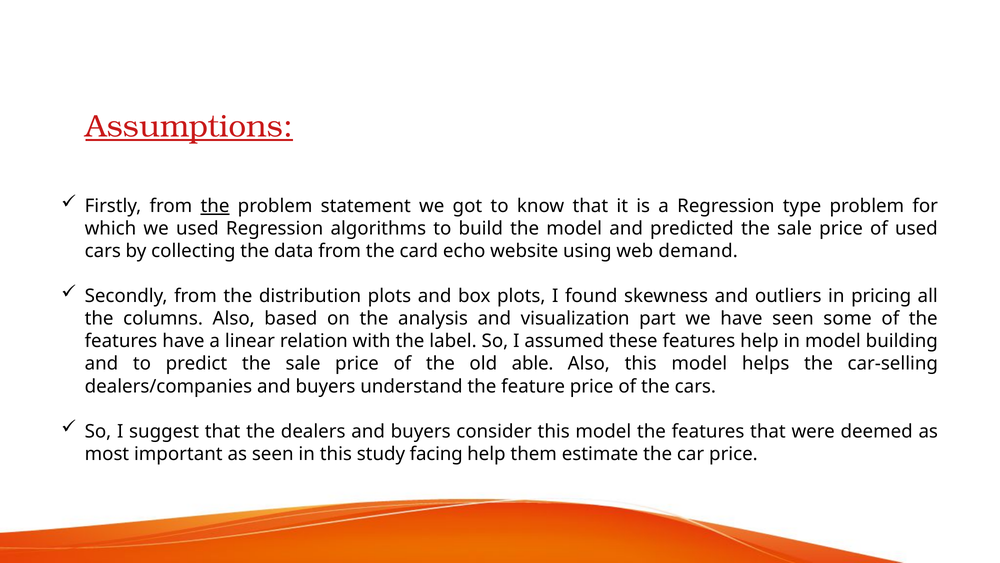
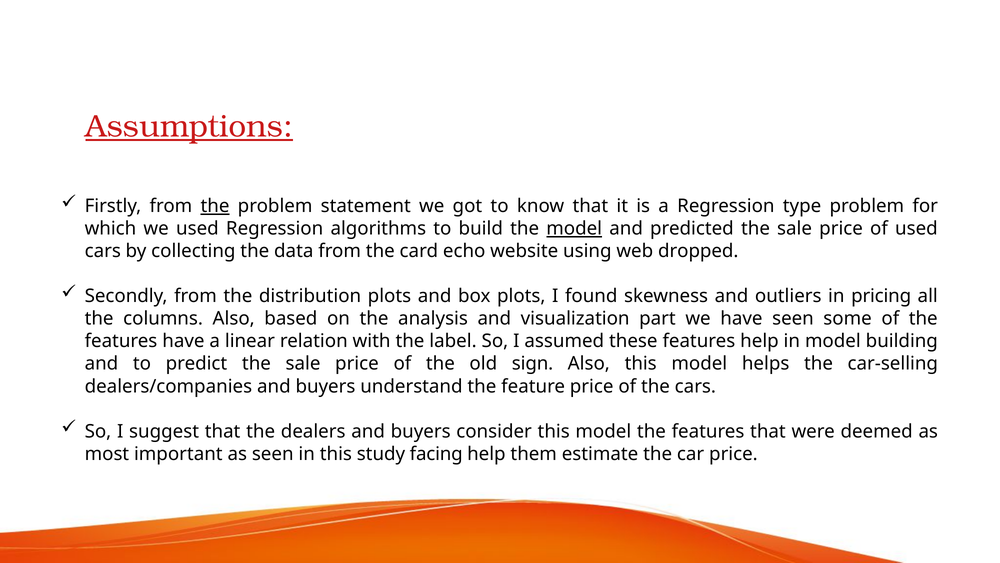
model underline: none -> present (574, 228)
demand: demand -> dropped (698, 251)
able: able -> sign (533, 363)
